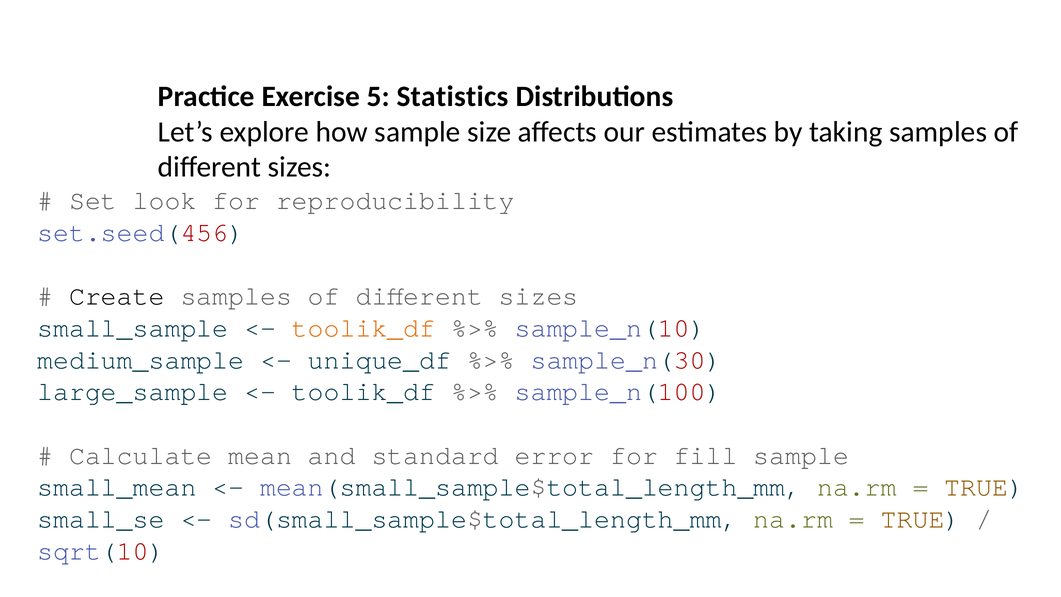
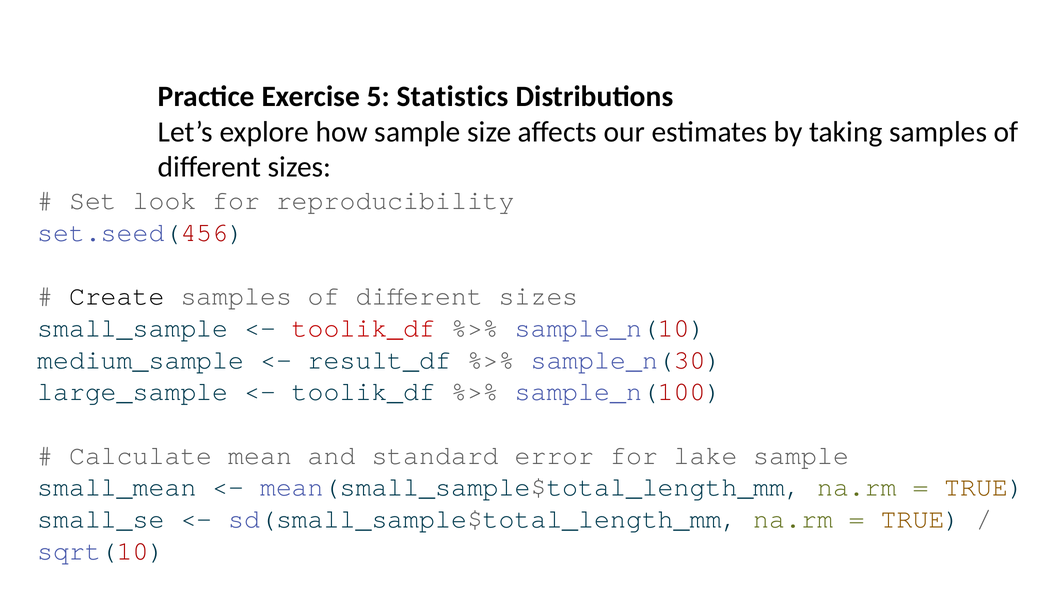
toolik_df colour: orange -> red (364, 328)
unique_df: unique_df -> result_df (379, 360)
fill: fill -> lake (706, 455)
